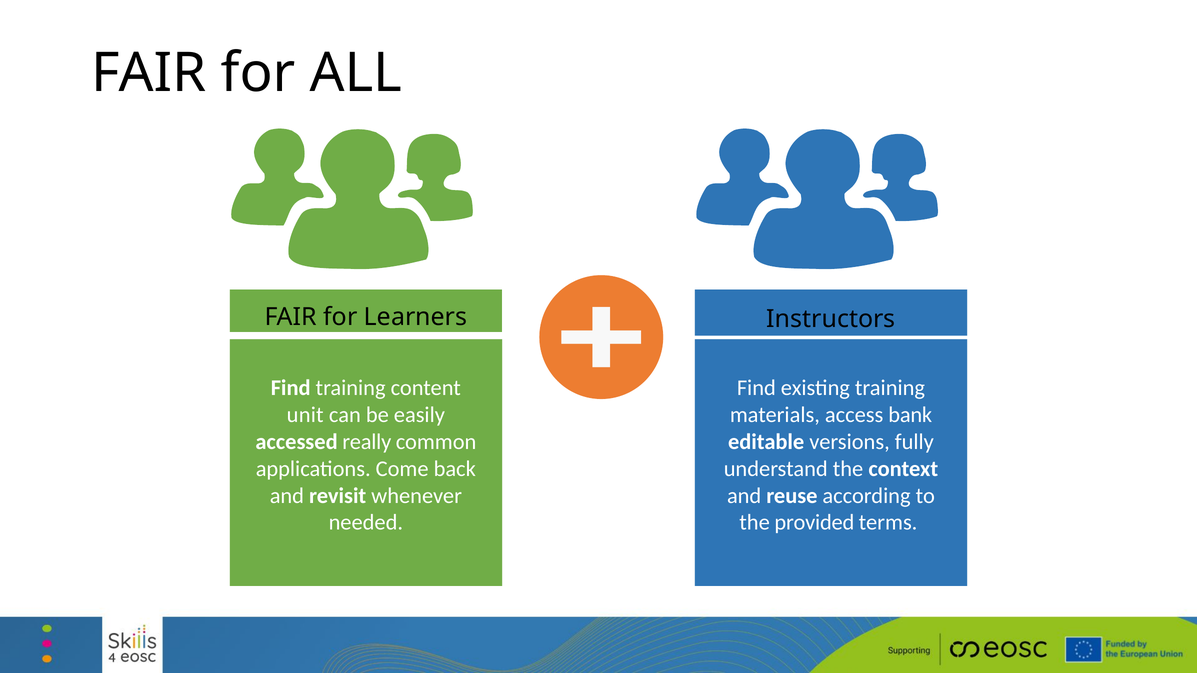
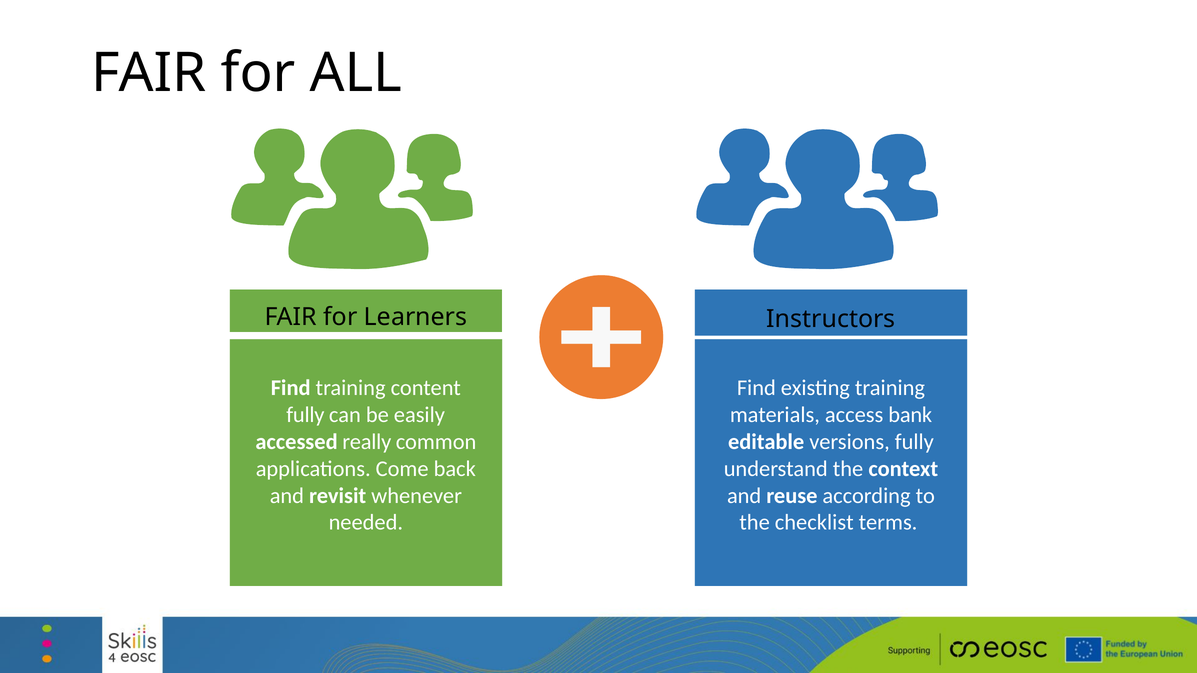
unit: unit -> fully (305, 415)
provided: provided -> checklist (814, 523)
